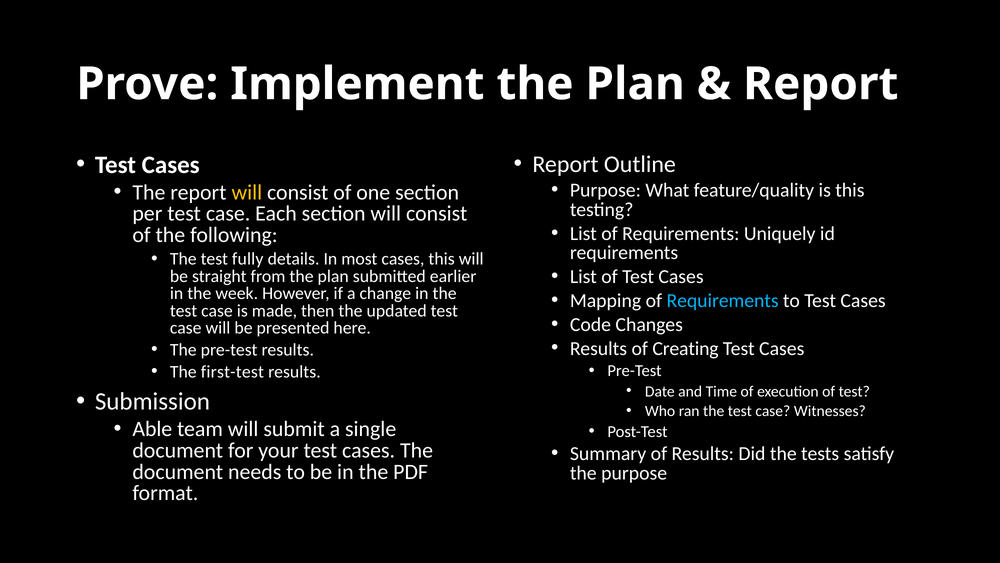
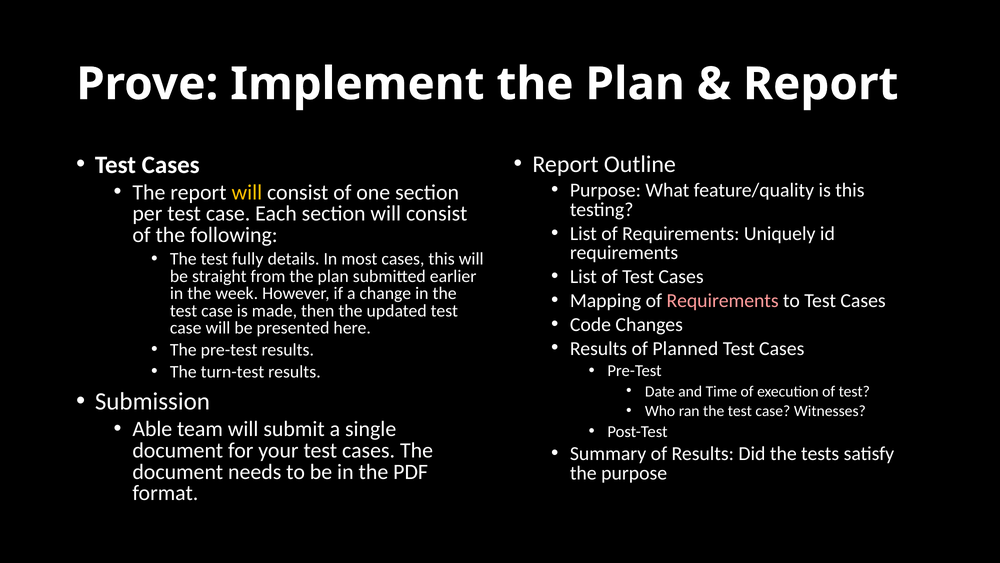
Requirements colour: light blue -> pink (723, 300)
Creating: Creating -> Planned (685, 348)
first-test: first-test -> turn-test (232, 371)
